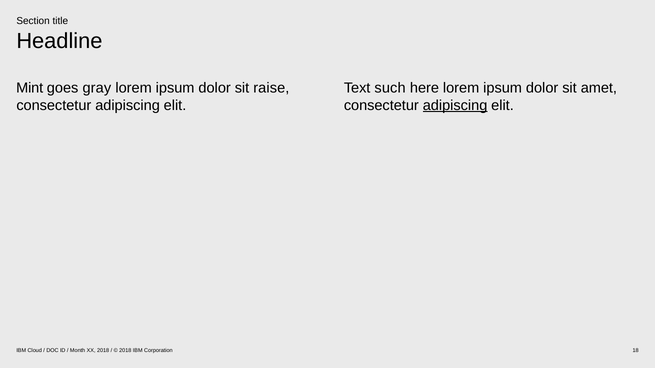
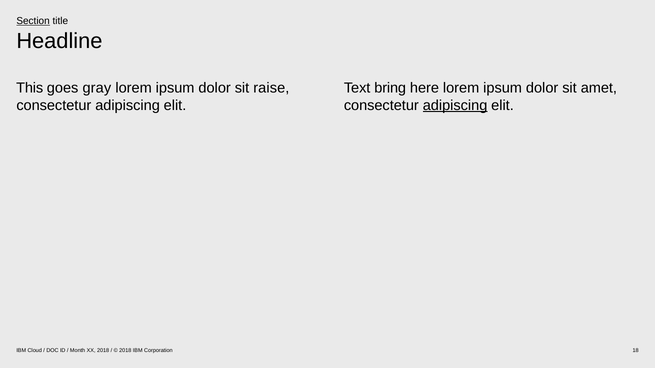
Section underline: none -> present (33, 21)
Mint: Mint -> This (30, 88)
such: such -> bring (390, 88)
